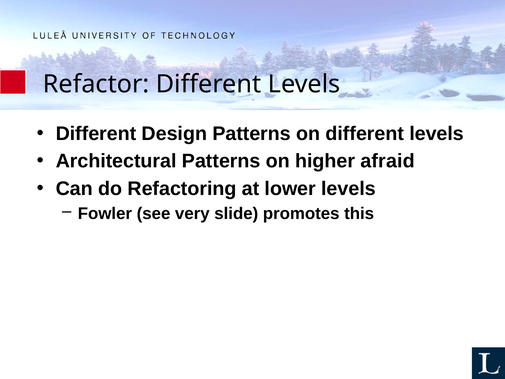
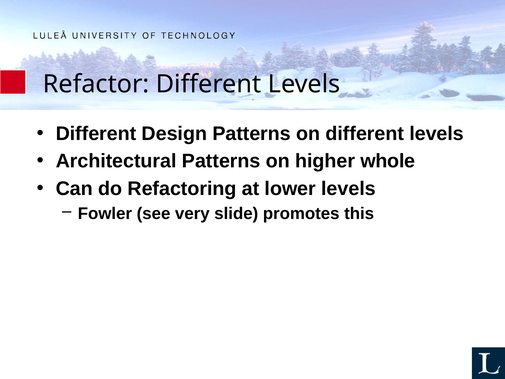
afraid: afraid -> whole (388, 161)
